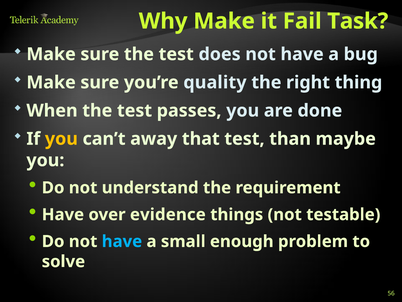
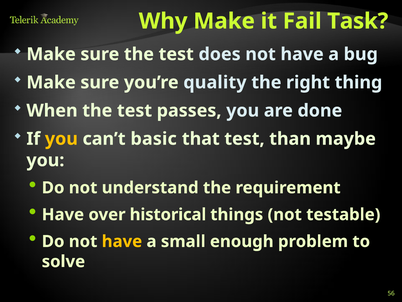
away: away -> basic (154, 139)
evidence: evidence -> historical (168, 214)
have colour: light blue -> yellow (122, 241)
